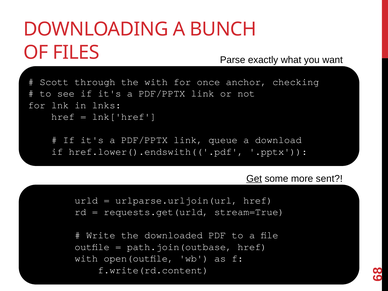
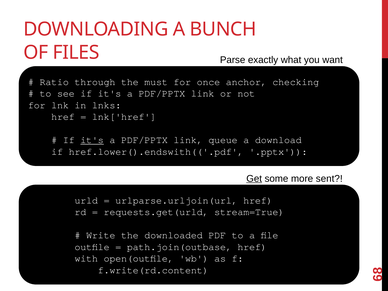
Scott: Scott -> Ratio (54, 82)
the with: with -> must (156, 82)
it's underline: none -> present (92, 140)
